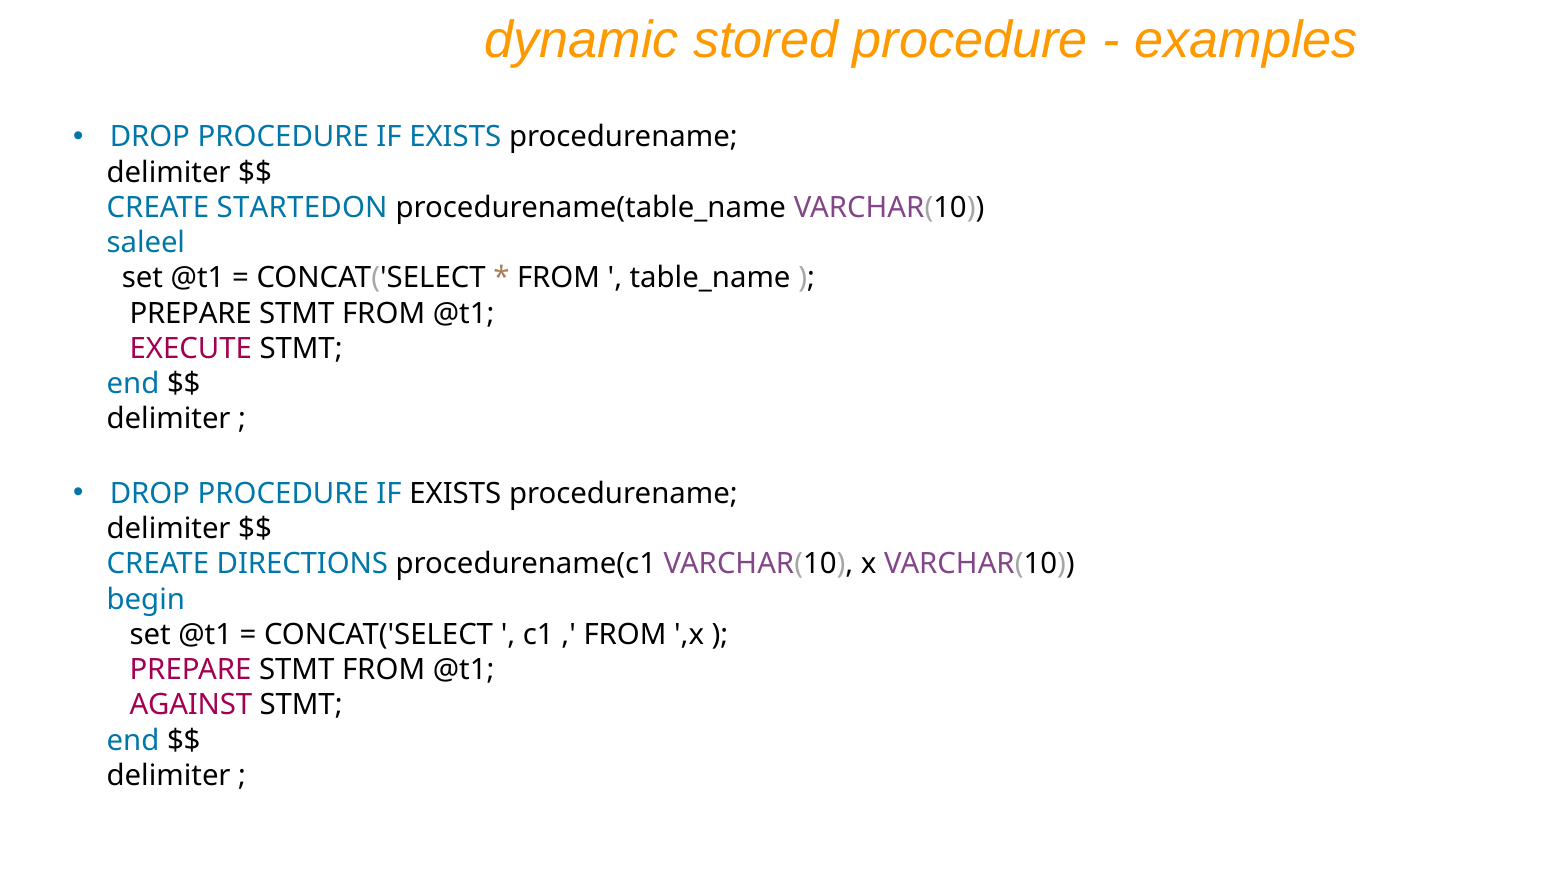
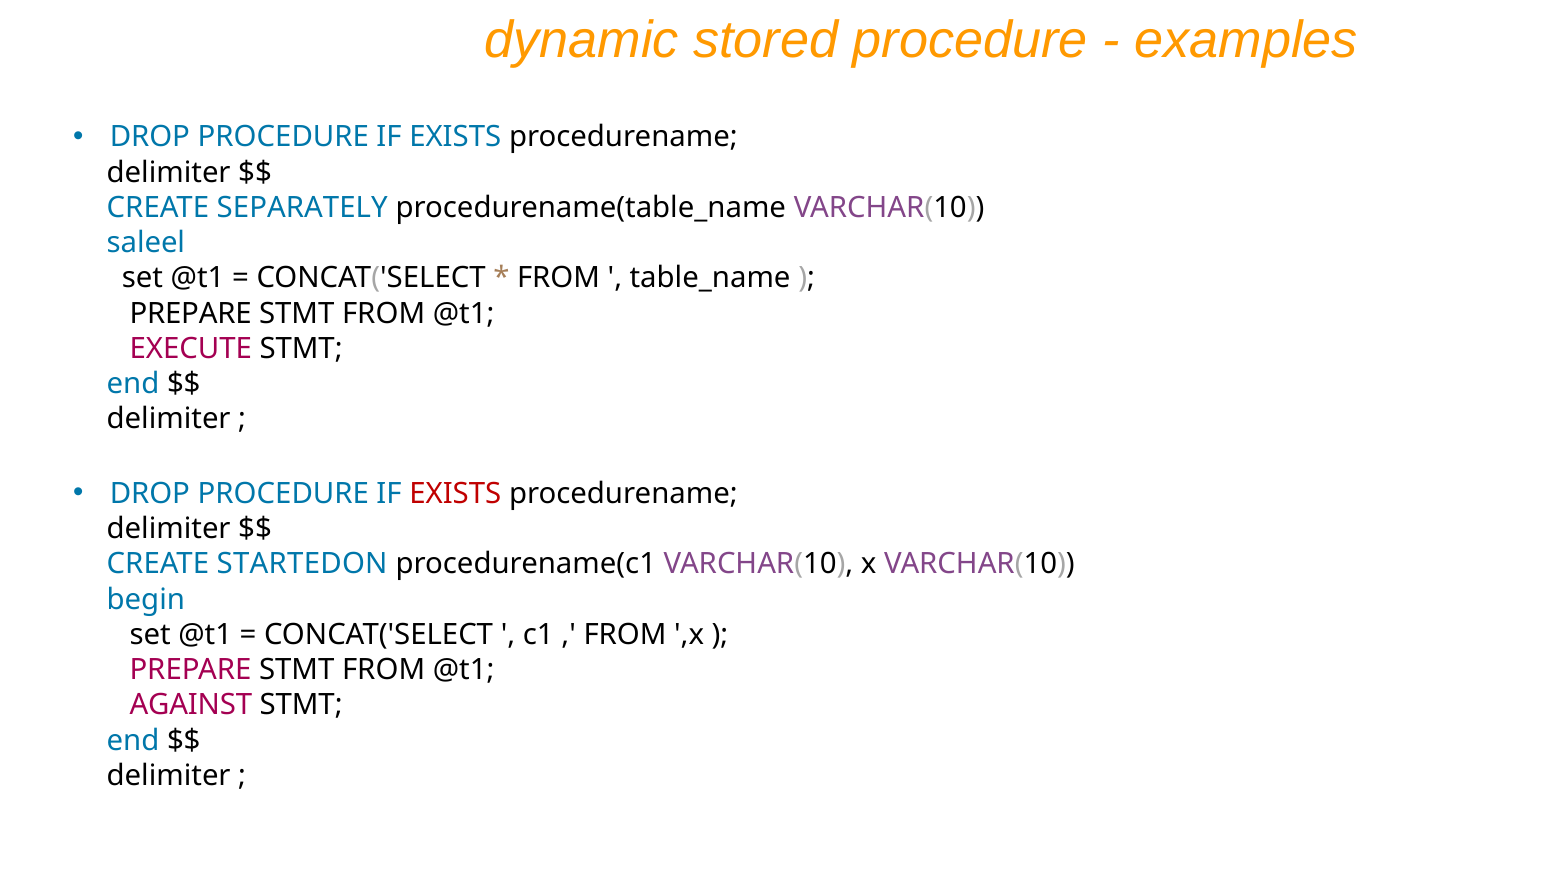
STARTEDON: STARTEDON -> SEPARATELY (302, 208)
EXISTS colour: black -> red (455, 494)
DIRECTIONS: DIRECTIONS -> STARTEDON (302, 564)
